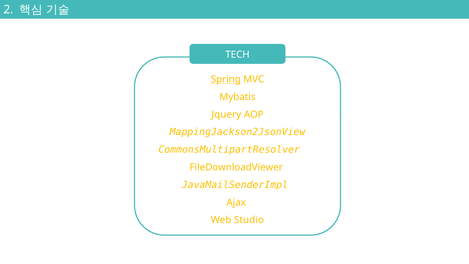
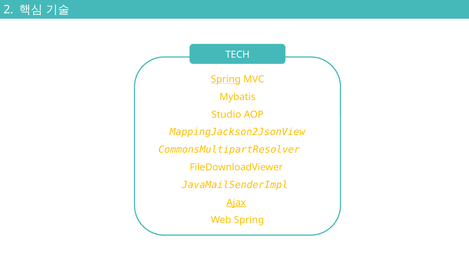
Jquery: Jquery -> Studio (226, 114)
Ajax underline: none -> present (236, 202)
Web Studio: Studio -> Spring (249, 220)
